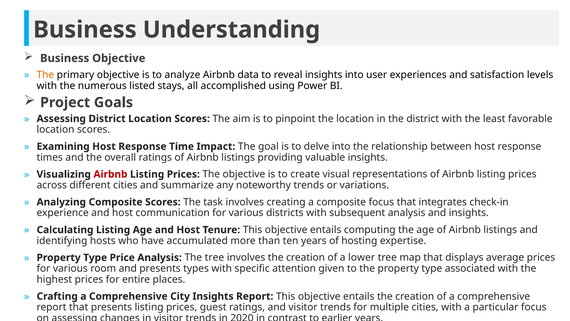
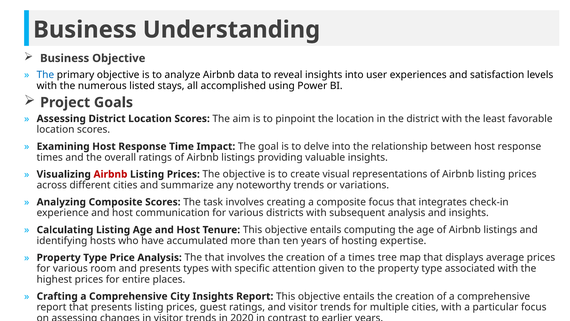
The colour: orange -> blue (45, 75)
The tree: tree -> that (214, 257)
a lower: lower -> times (362, 257)
